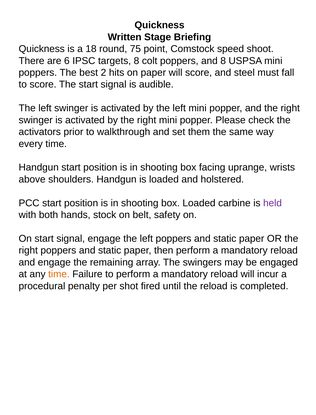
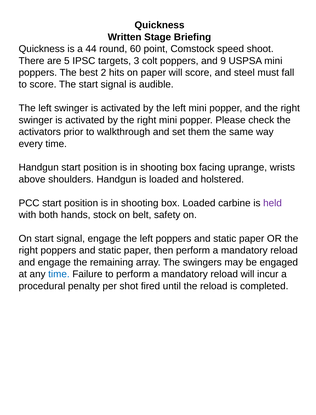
18: 18 -> 44 (91, 49)
75: 75 -> 60 (135, 49)
6: 6 -> 5 (67, 61)
targets 8: 8 -> 3 (136, 61)
and 8: 8 -> 9 (223, 61)
time colour: orange -> blue (59, 274)
